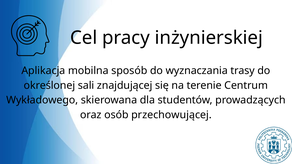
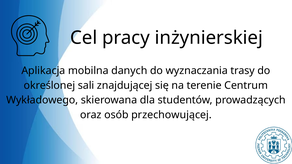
sposób: sposób -> danych (129, 71)
